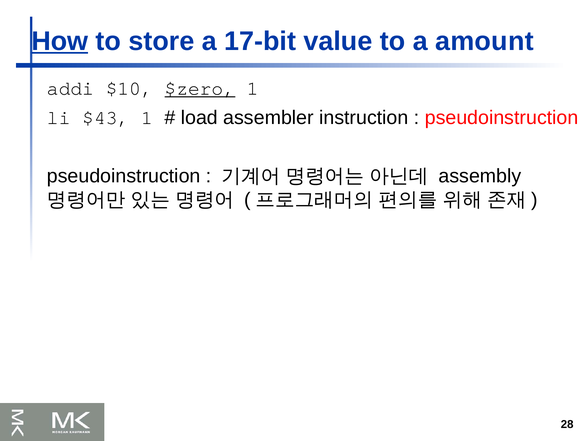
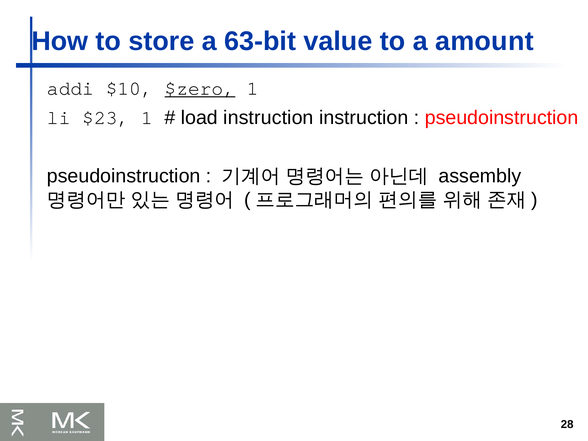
How underline: present -> none (60, 41)
17-bit: 17-bit -> 63-bit (260, 41)
$43: $43 -> $23 (106, 118)
load assembler: assembler -> instruction (268, 118)
